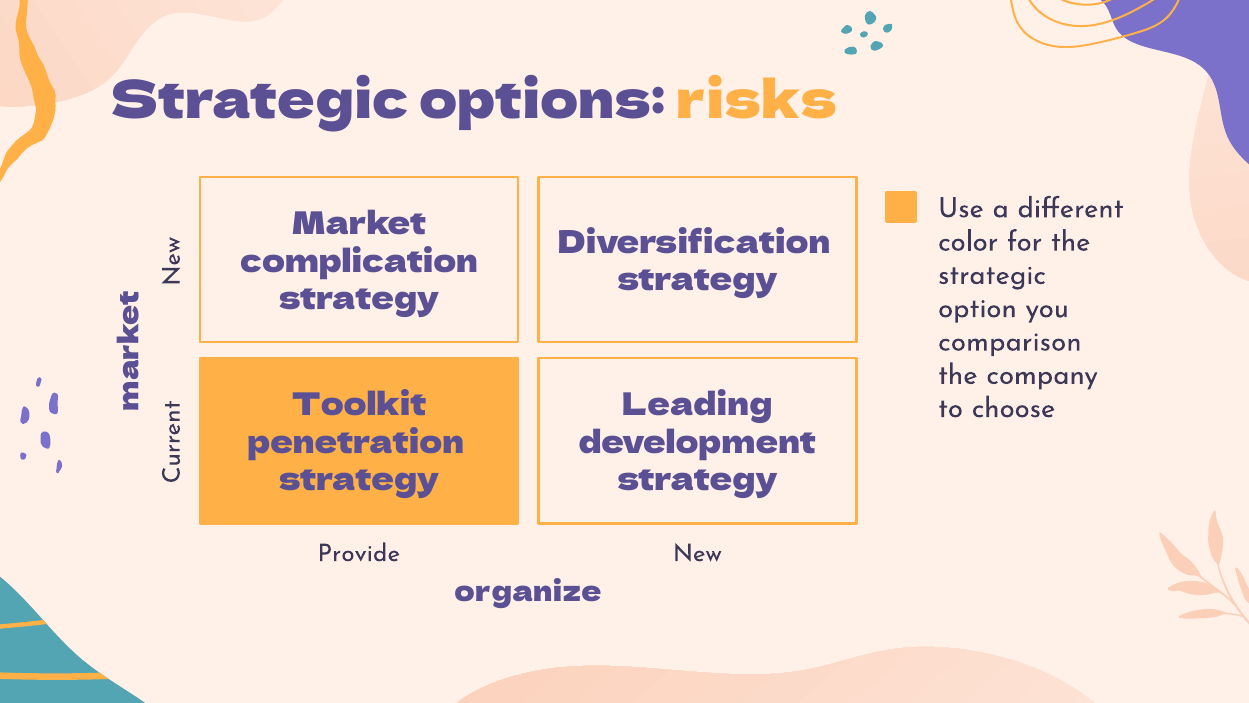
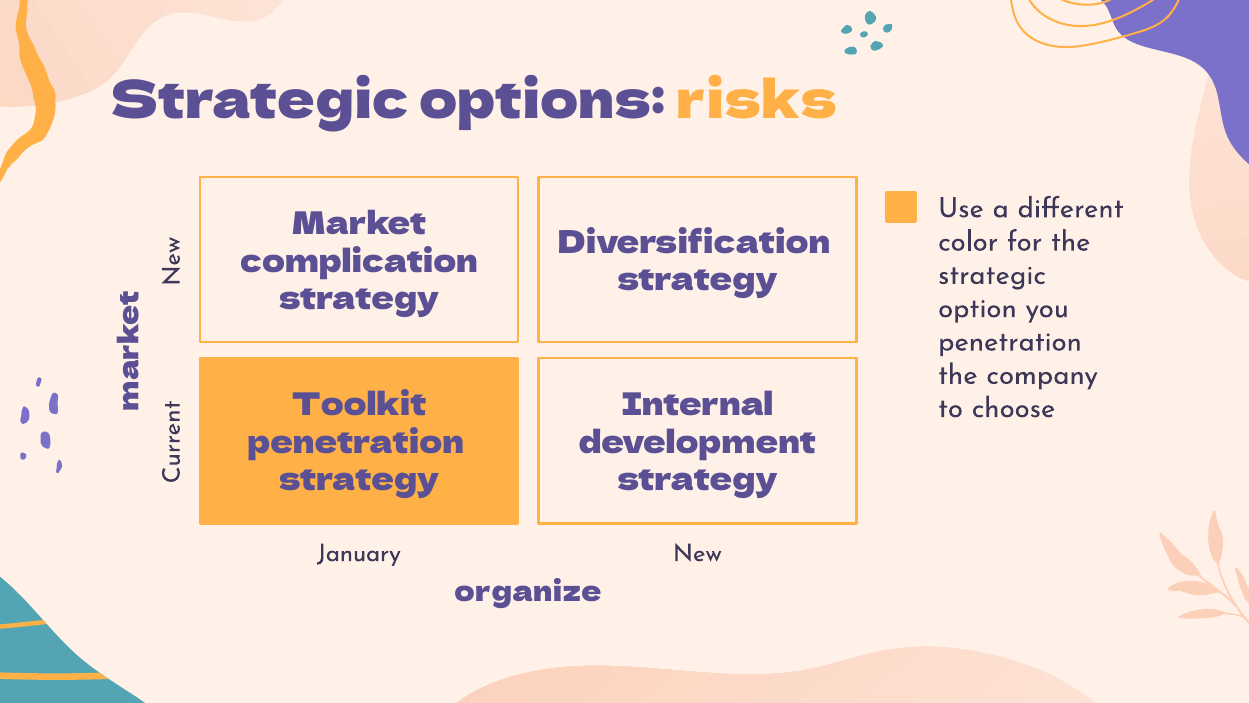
comparison: comparison -> penetration (1010, 341)
Leading: Leading -> Internal (697, 405)
Provide: Provide -> January (359, 553)
